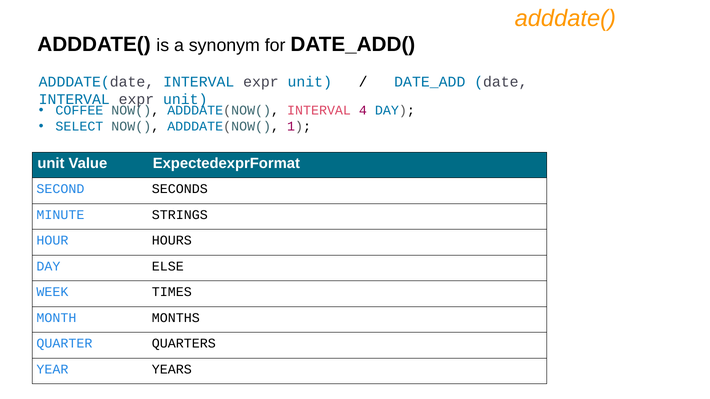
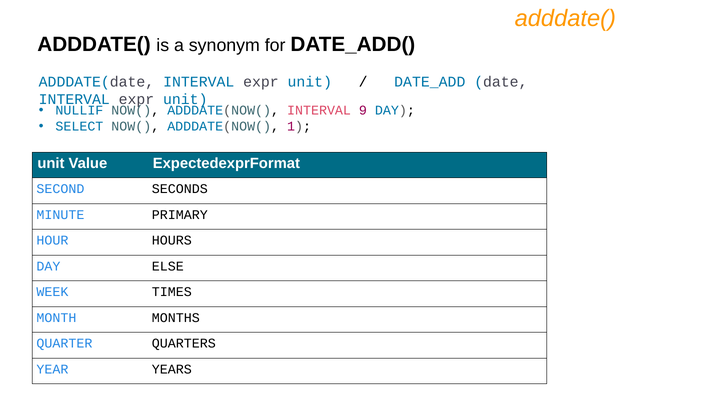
COFFEE: COFFEE -> NULLIF (79, 111)
4: 4 -> 9 (363, 111)
STRINGS: STRINGS -> PRIMARY (180, 215)
